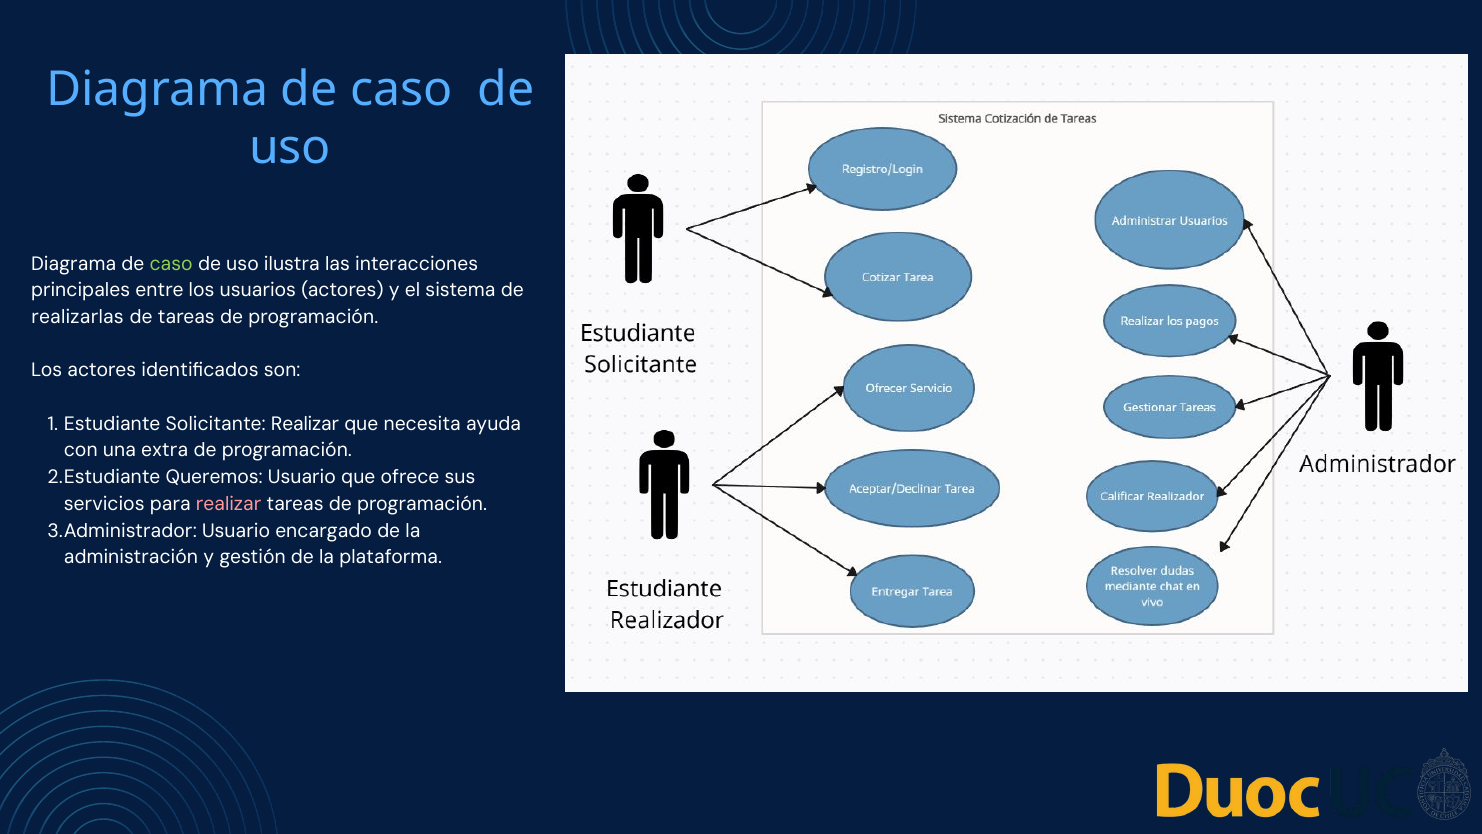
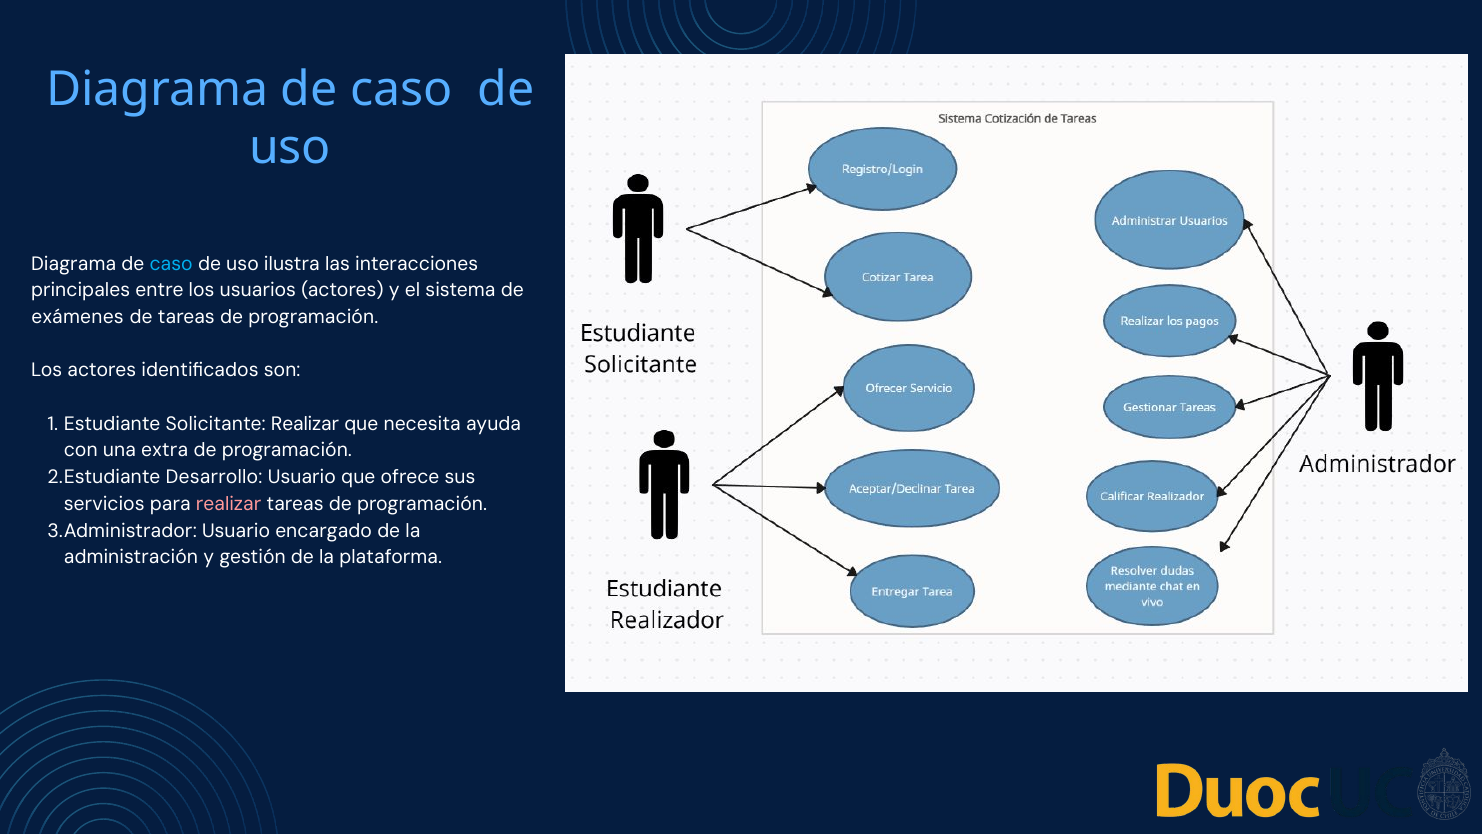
caso colour: light green -> light blue (171, 263)
realizarlas: realizarlas -> exámenes (78, 317)
Queremos: Queremos -> Desarrollo (214, 477)
